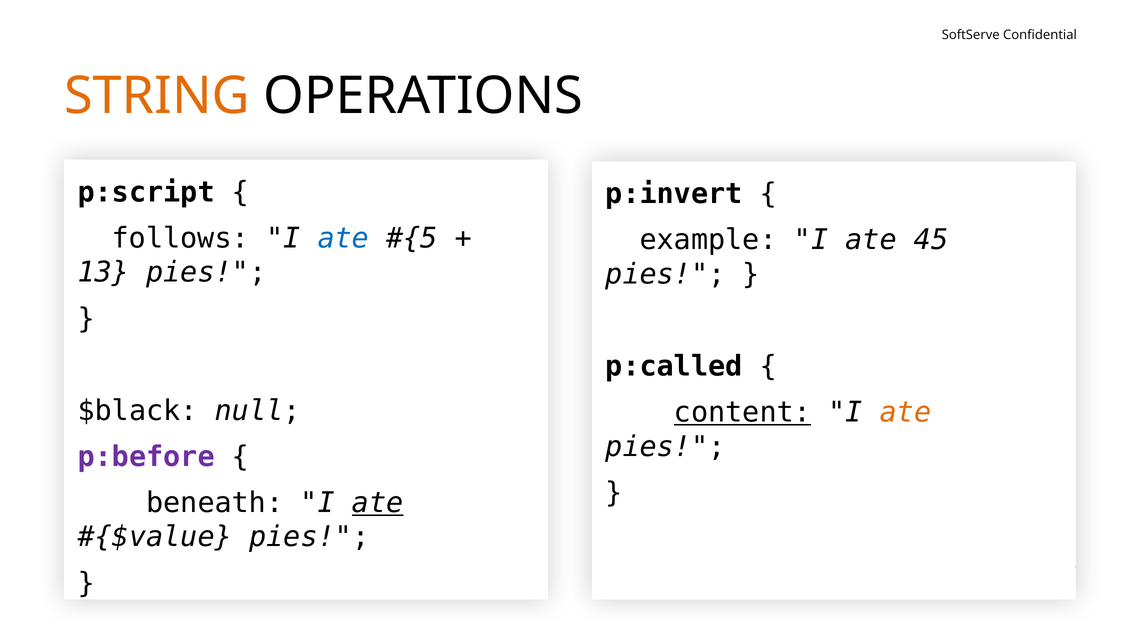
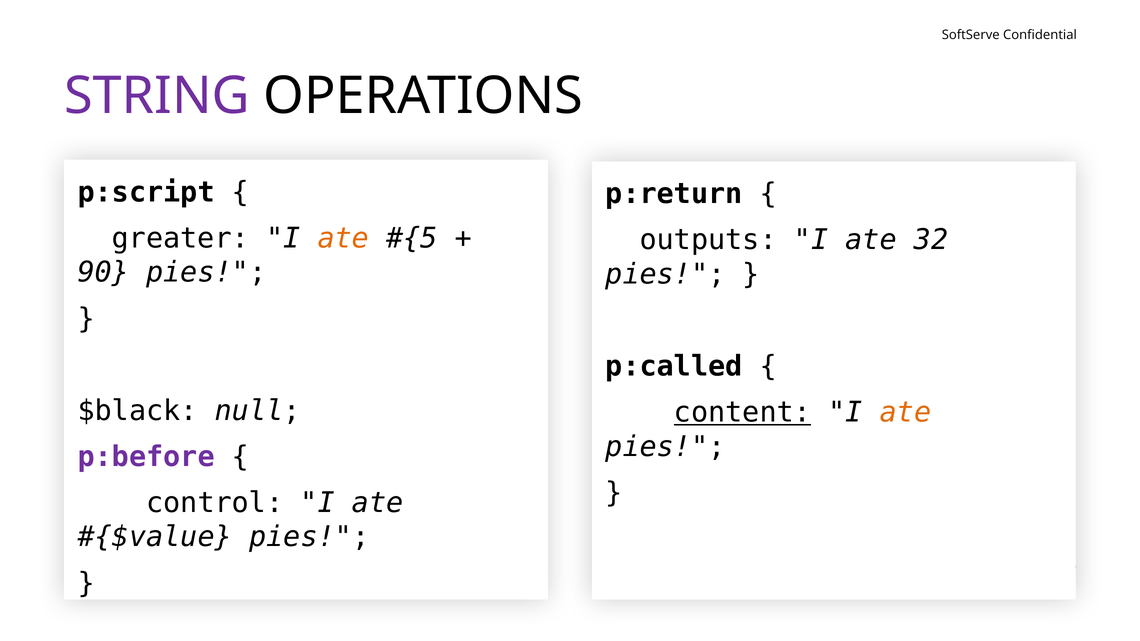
STRING colour: orange -> purple (157, 96)
p:invert: p:invert -> p:return (674, 194)
follows: follows -> greater (180, 238)
ate colour: blue -> orange (343, 238)
example: example -> outputs (708, 240)
45: 45 -> 32 (931, 240)
13: 13 -> 90 (103, 273)
beneath: beneath -> control (215, 503)
ate underline: present -> none (378, 503)
